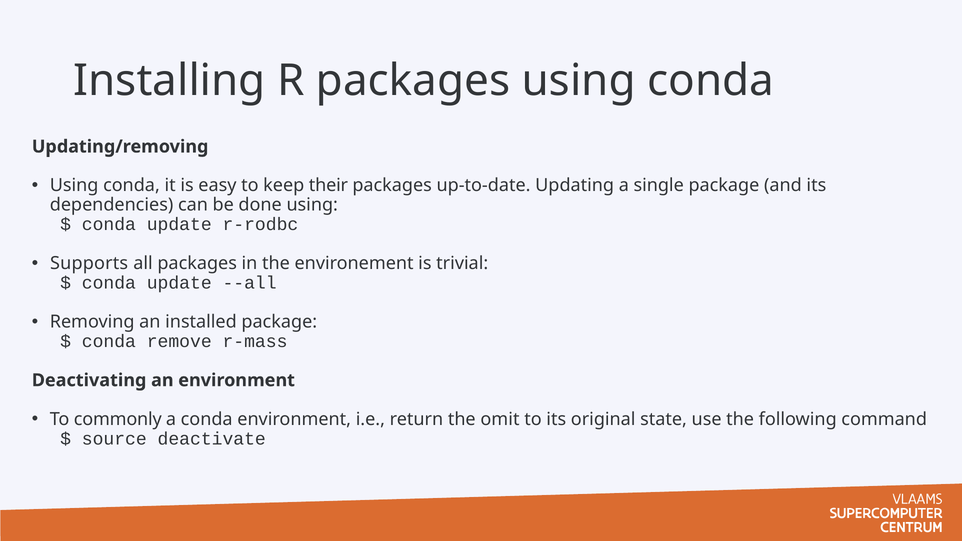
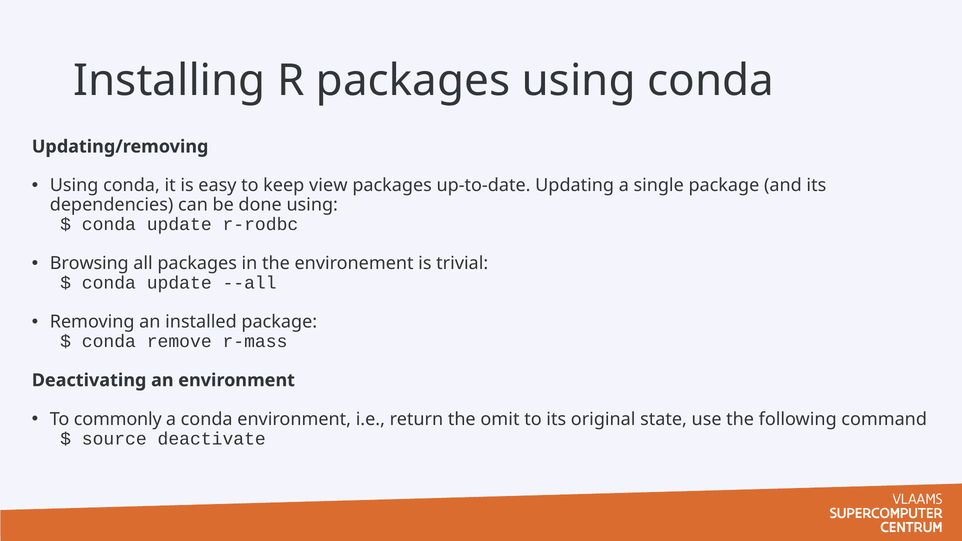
their: their -> view (328, 186)
Supports: Supports -> Browsing (89, 263)
